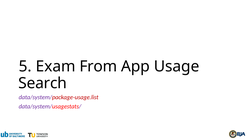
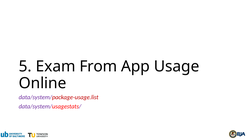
Search: Search -> Online (43, 83)
